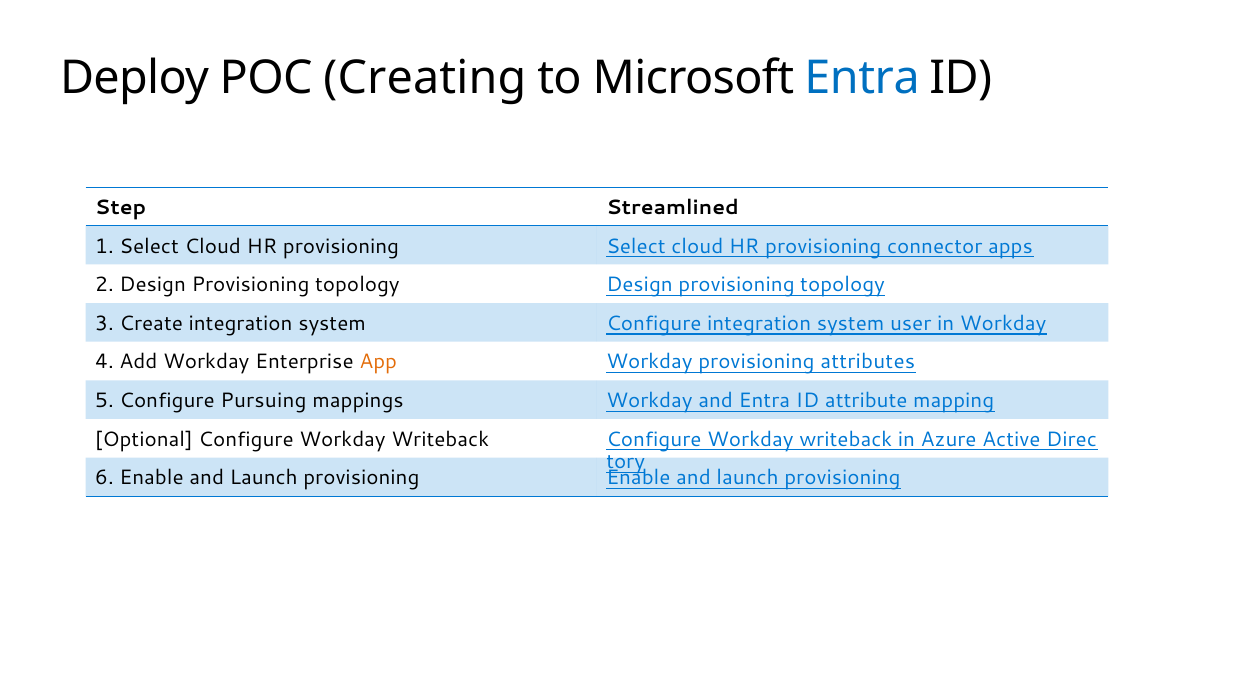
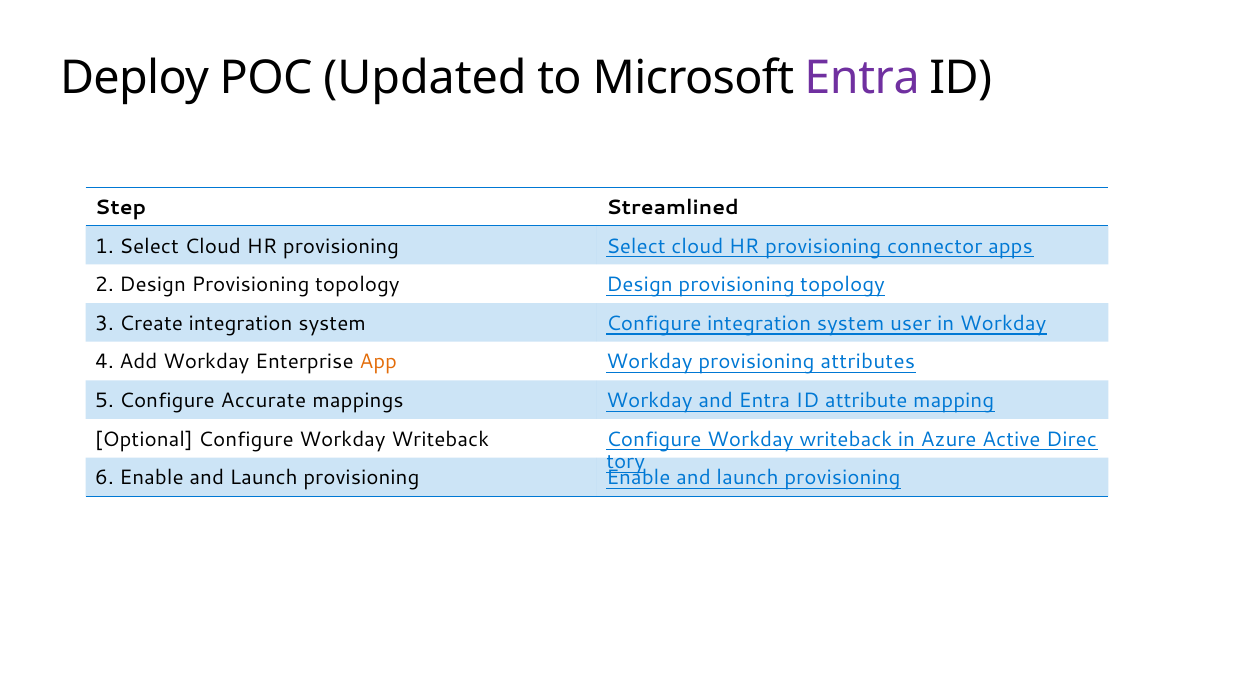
Creating: Creating -> Updated (425, 78)
Entra colour: blue -> purple (862, 78)
Pursuing: Pursuing -> Accurate (263, 401)
